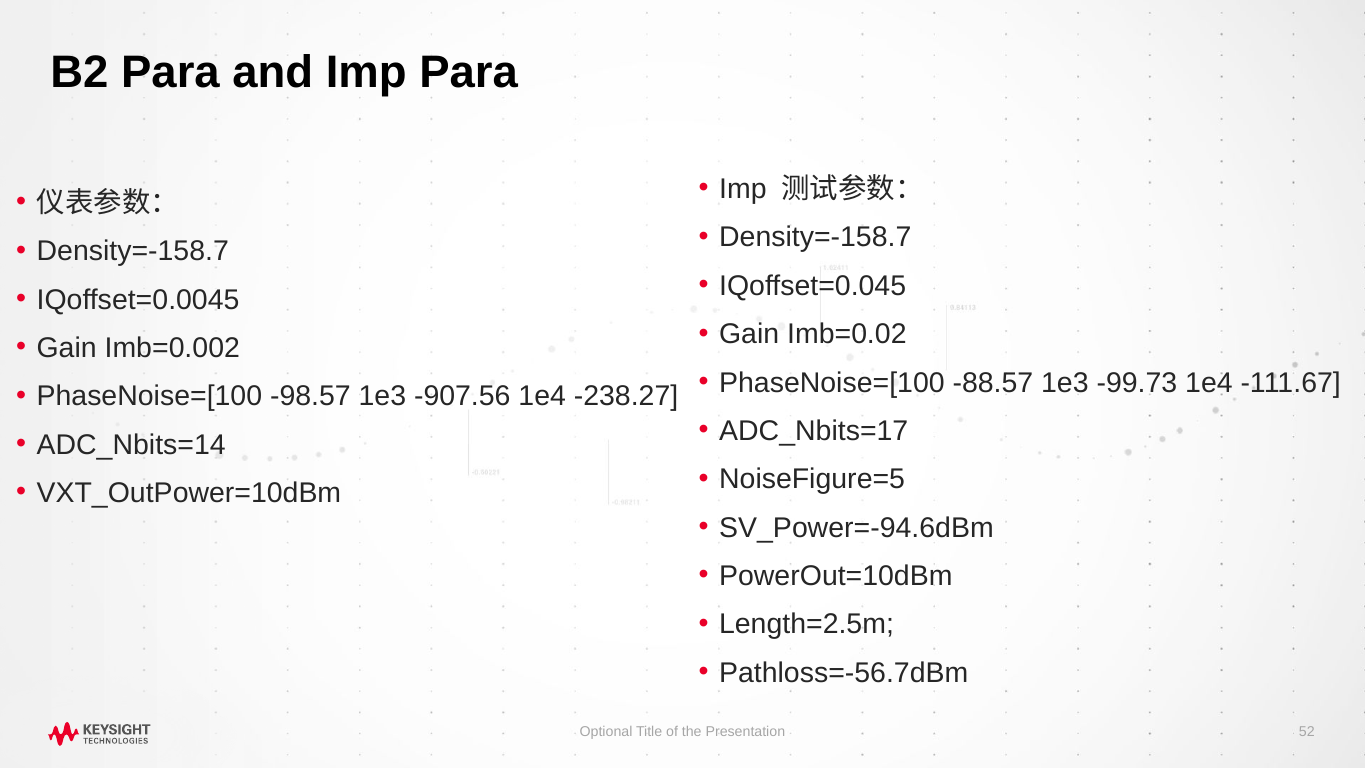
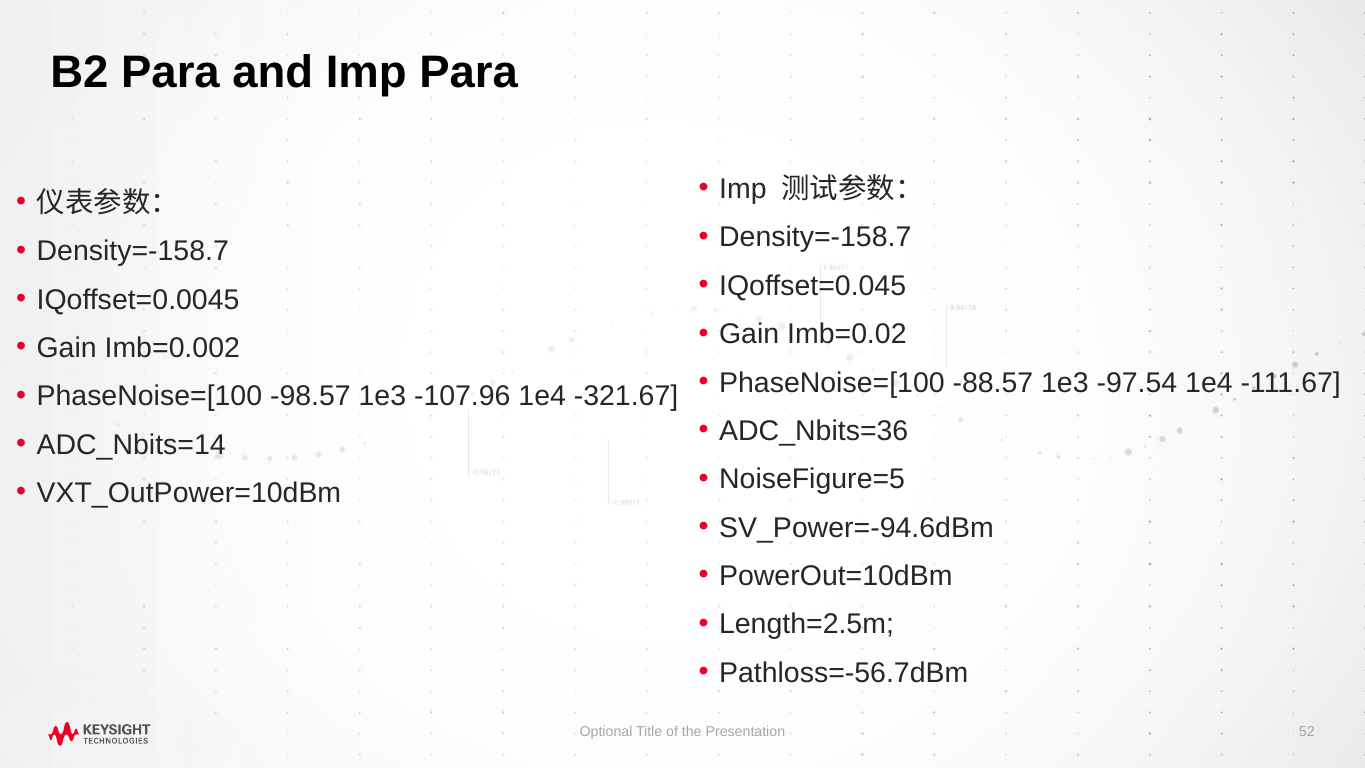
-99.73: -99.73 -> -97.54 (1137, 383)
-907.56: -907.56 -> -107.96 (462, 396)
-238.27: -238.27 -> -321.67 (626, 396)
ADC_Nbits=17: ADC_Nbits=17 -> ADC_Nbits=36 (814, 431)
